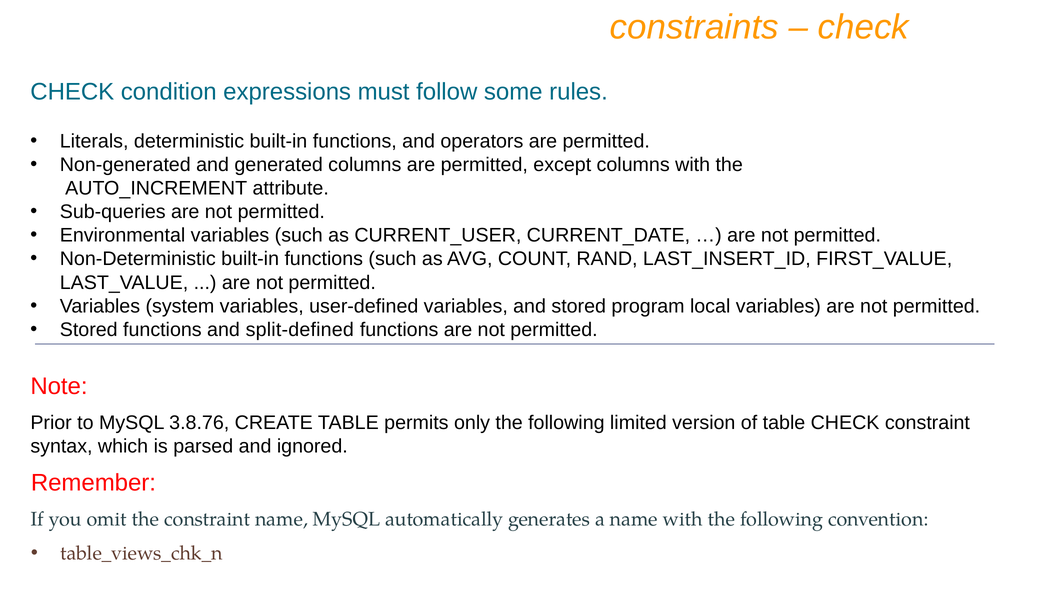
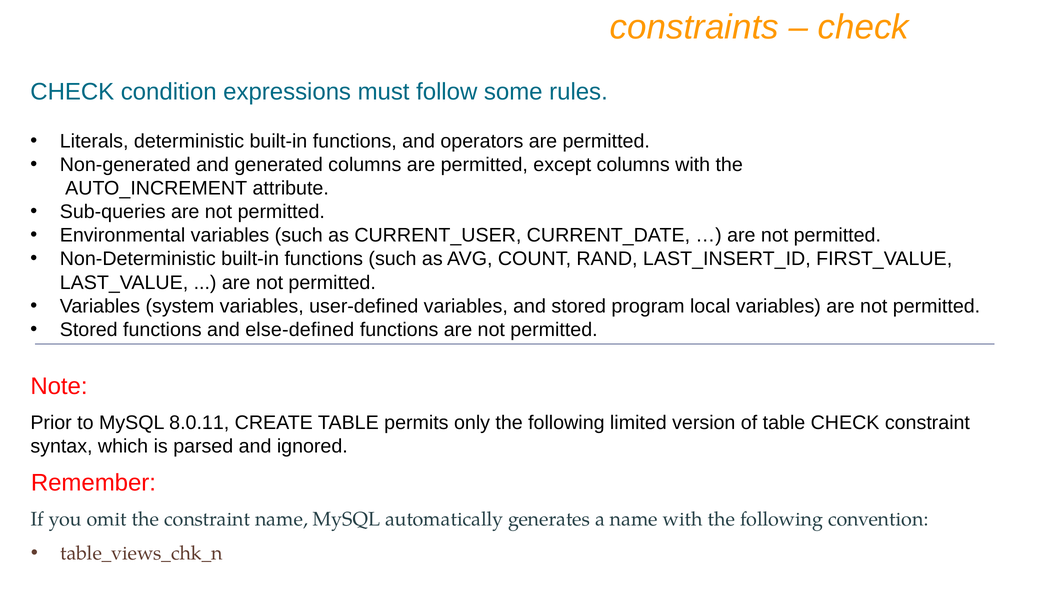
split-defined: split-defined -> else-defined (300, 330)
3.8.76: 3.8.76 -> 8.0.11 (199, 423)
